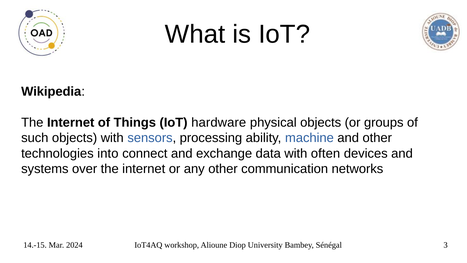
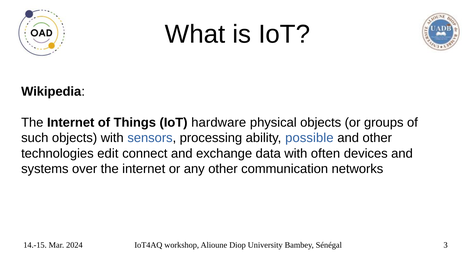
machine: machine -> possible (309, 138)
into: into -> edit (108, 153)
